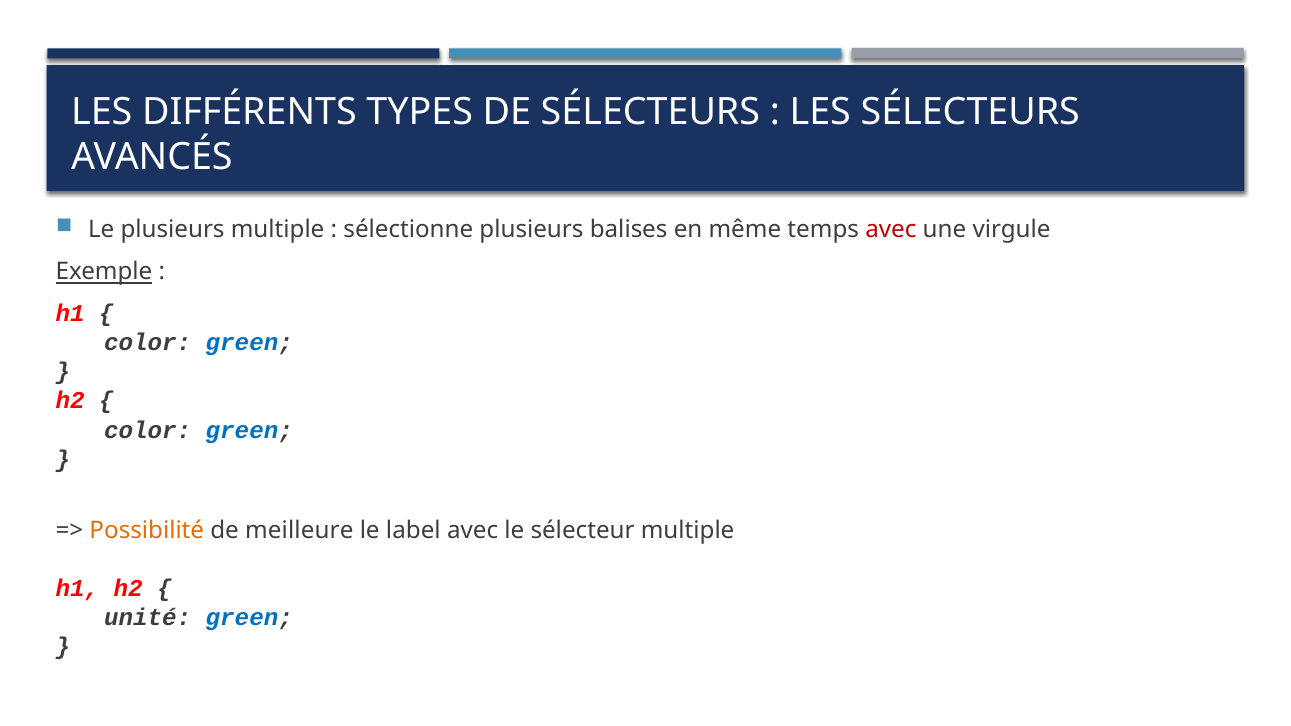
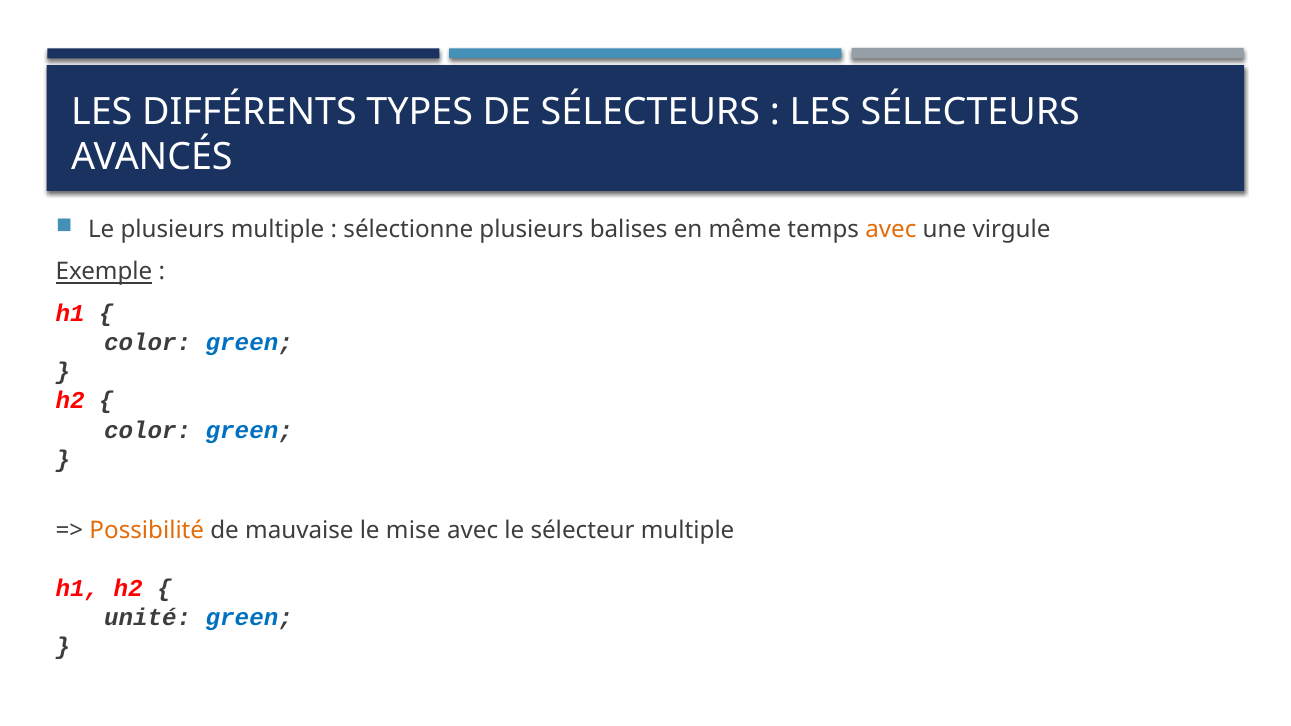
avec colour: red -> orange (891, 230)
meilleure: meilleure -> mauvaise (299, 530)
label: label -> mise (413, 530)
